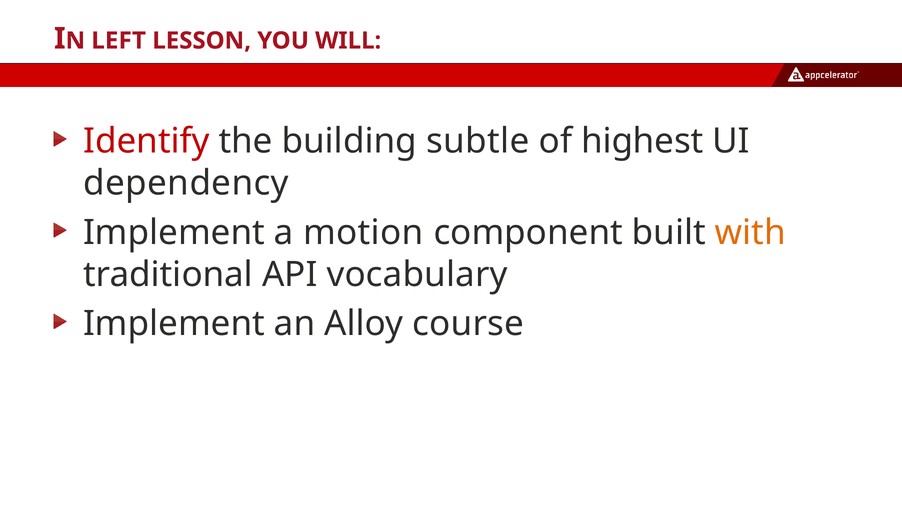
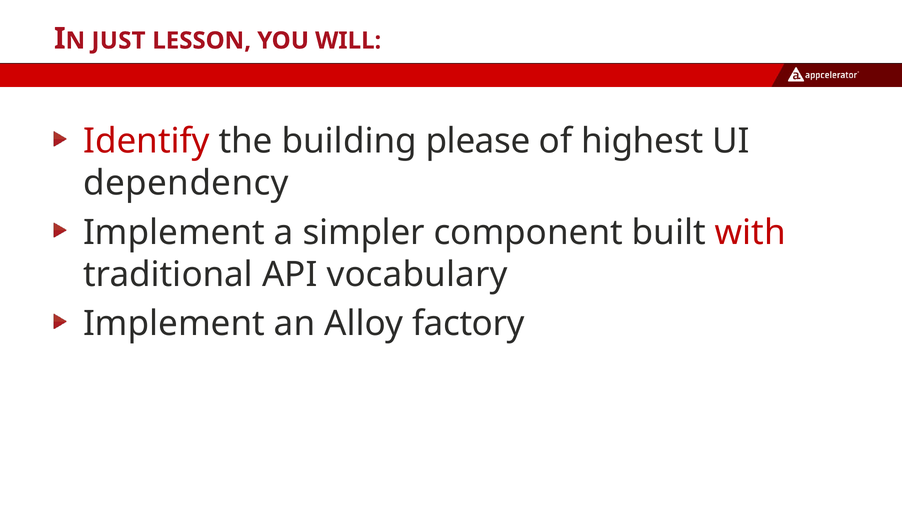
LEFT: LEFT -> JUST (119, 41)
subtle: subtle -> please (478, 141)
motion: motion -> simpler (364, 233)
with colour: orange -> red (750, 233)
course: course -> factory (468, 324)
